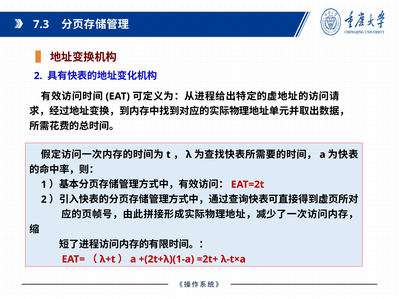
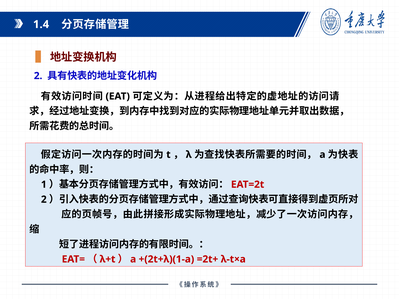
7.3: 7.3 -> 1.4 (41, 24)
